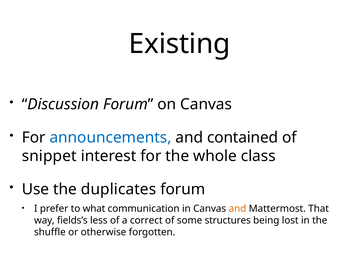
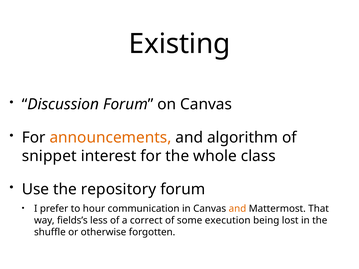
announcements colour: blue -> orange (110, 138)
contained: contained -> algorithm (243, 138)
duplicates: duplicates -> repository (119, 190)
what: what -> hour (94, 209)
structures: structures -> execution (228, 221)
